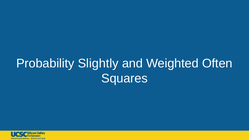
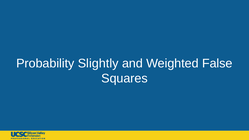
Often: Often -> False (217, 63)
